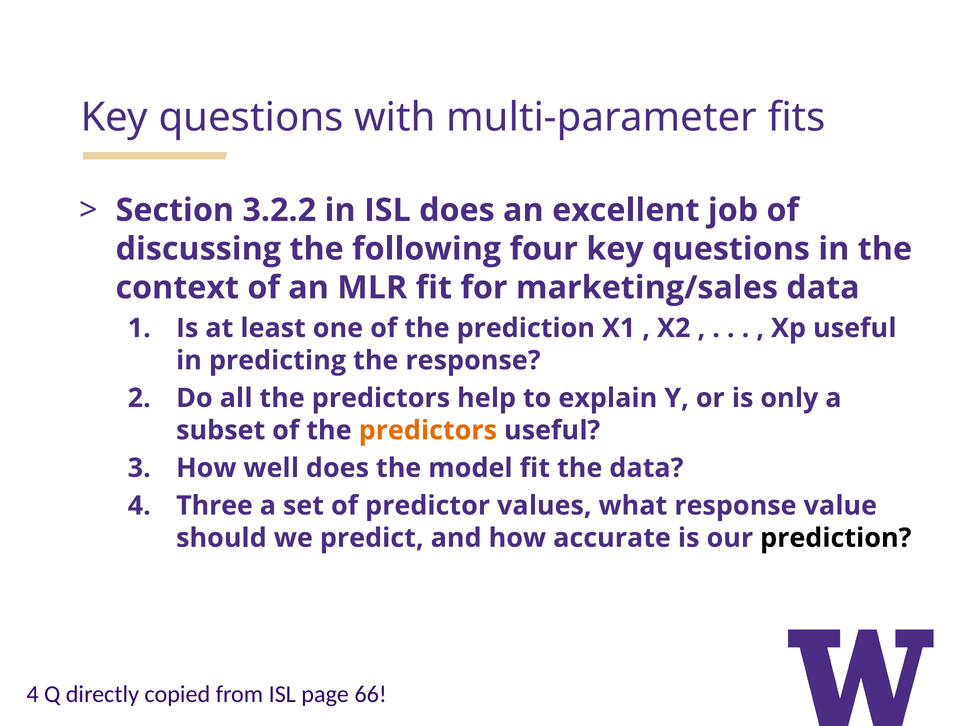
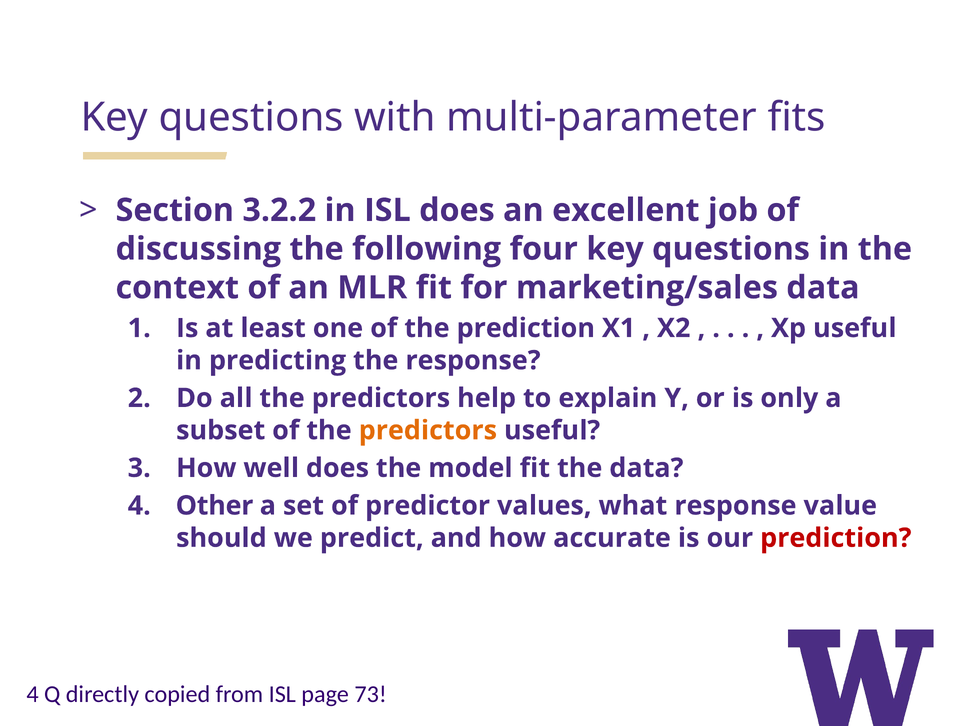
Three: Three -> Other (215, 506)
prediction colour: black -> red (836, 538)
66: 66 -> 73 (371, 694)
